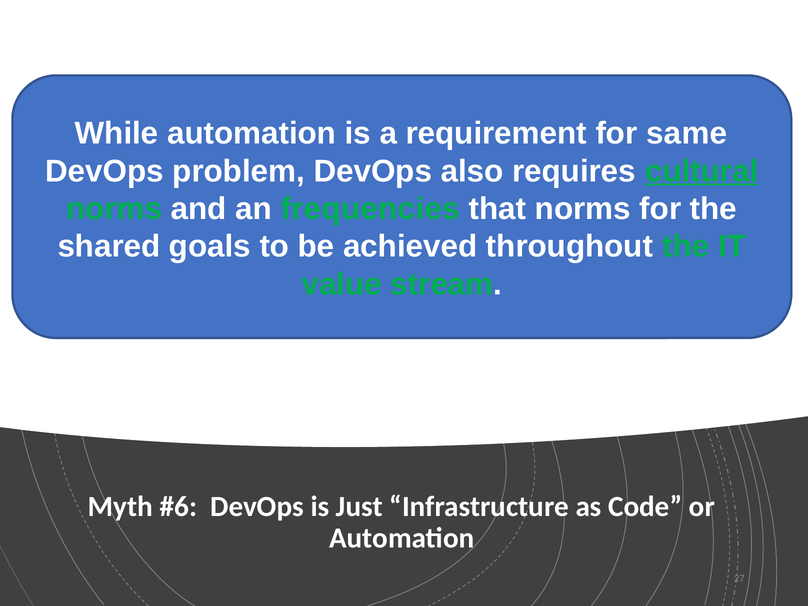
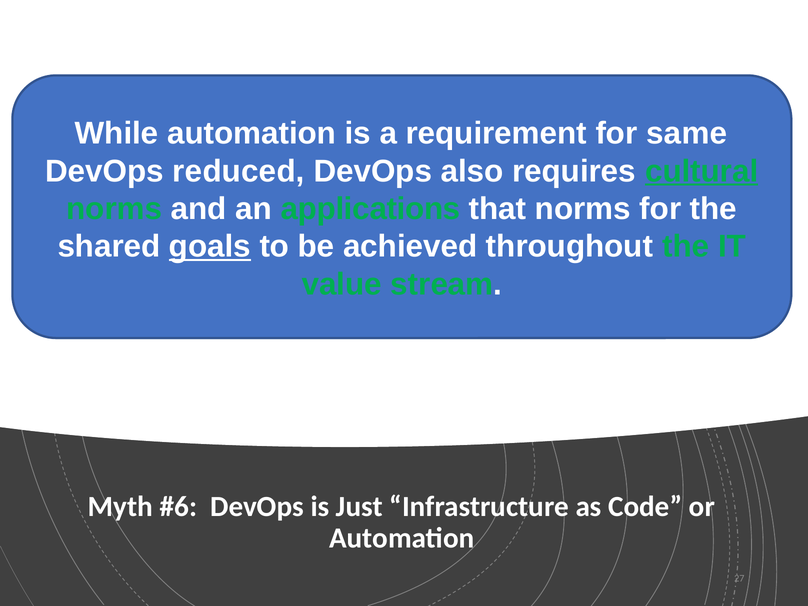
problem: problem -> reduced (239, 171)
frequencies: frequencies -> applications (371, 209)
goals underline: none -> present (210, 247)
